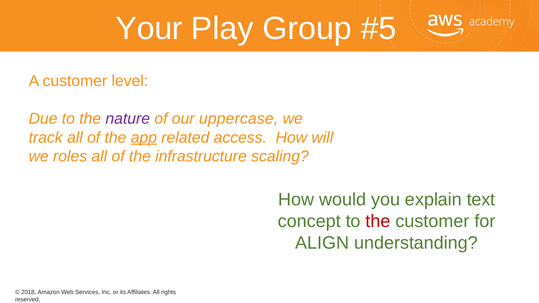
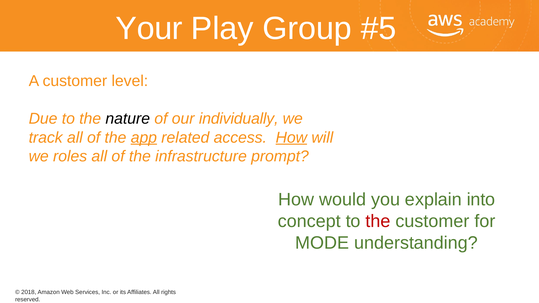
nature colour: purple -> black (128, 119)
uppercase: uppercase -> individually (239, 119)
How underline: none -> present (291, 138)
scaling: scaling -> prompt (280, 156)
text: text -> into (481, 200)
ALIGN: ALIGN -> MODE (322, 243)
